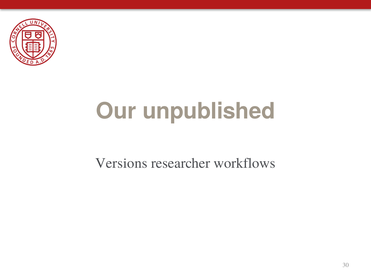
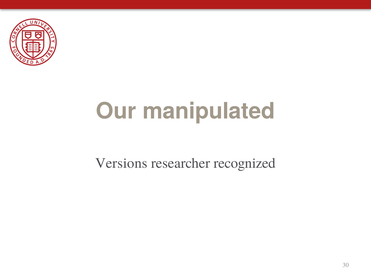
unpublished: unpublished -> manipulated (209, 111)
workflows: workflows -> recognized (245, 163)
